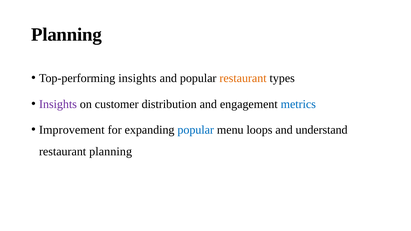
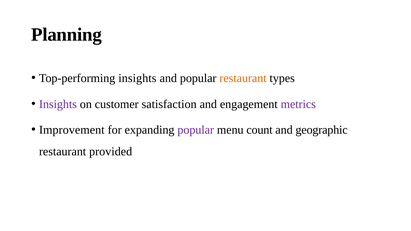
distribution: distribution -> satisfaction (169, 104)
metrics colour: blue -> purple (298, 104)
popular colour: blue -> purple (196, 130)
loops: loops -> count (260, 130)
understand: understand -> geographic (322, 130)
restaurant planning: planning -> provided (111, 152)
